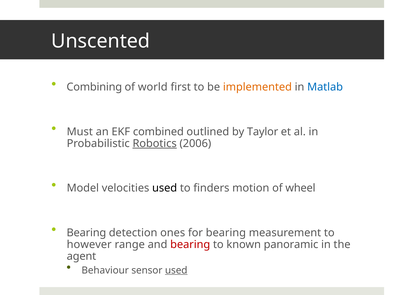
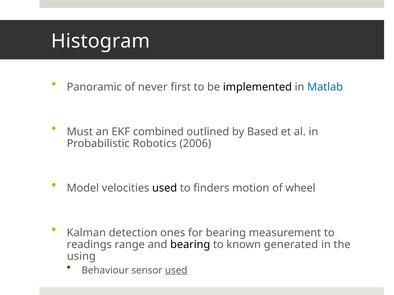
Unscented: Unscented -> Histogram (101, 41)
Combining: Combining -> Panoramic (94, 87)
world: world -> never (153, 87)
implemented colour: orange -> black (257, 87)
Taylor: Taylor -> Based (263, 132)
Robotics underline: present -> none (155, 144)
Bearing: Bearing -> Kalman (86, 233)
however: however -> readings (89, 245)
bearing colour: red -> black (190, 245)
panoramic: panoramic -> generated (291, 245)
agent: agent -> using (81, 257)
